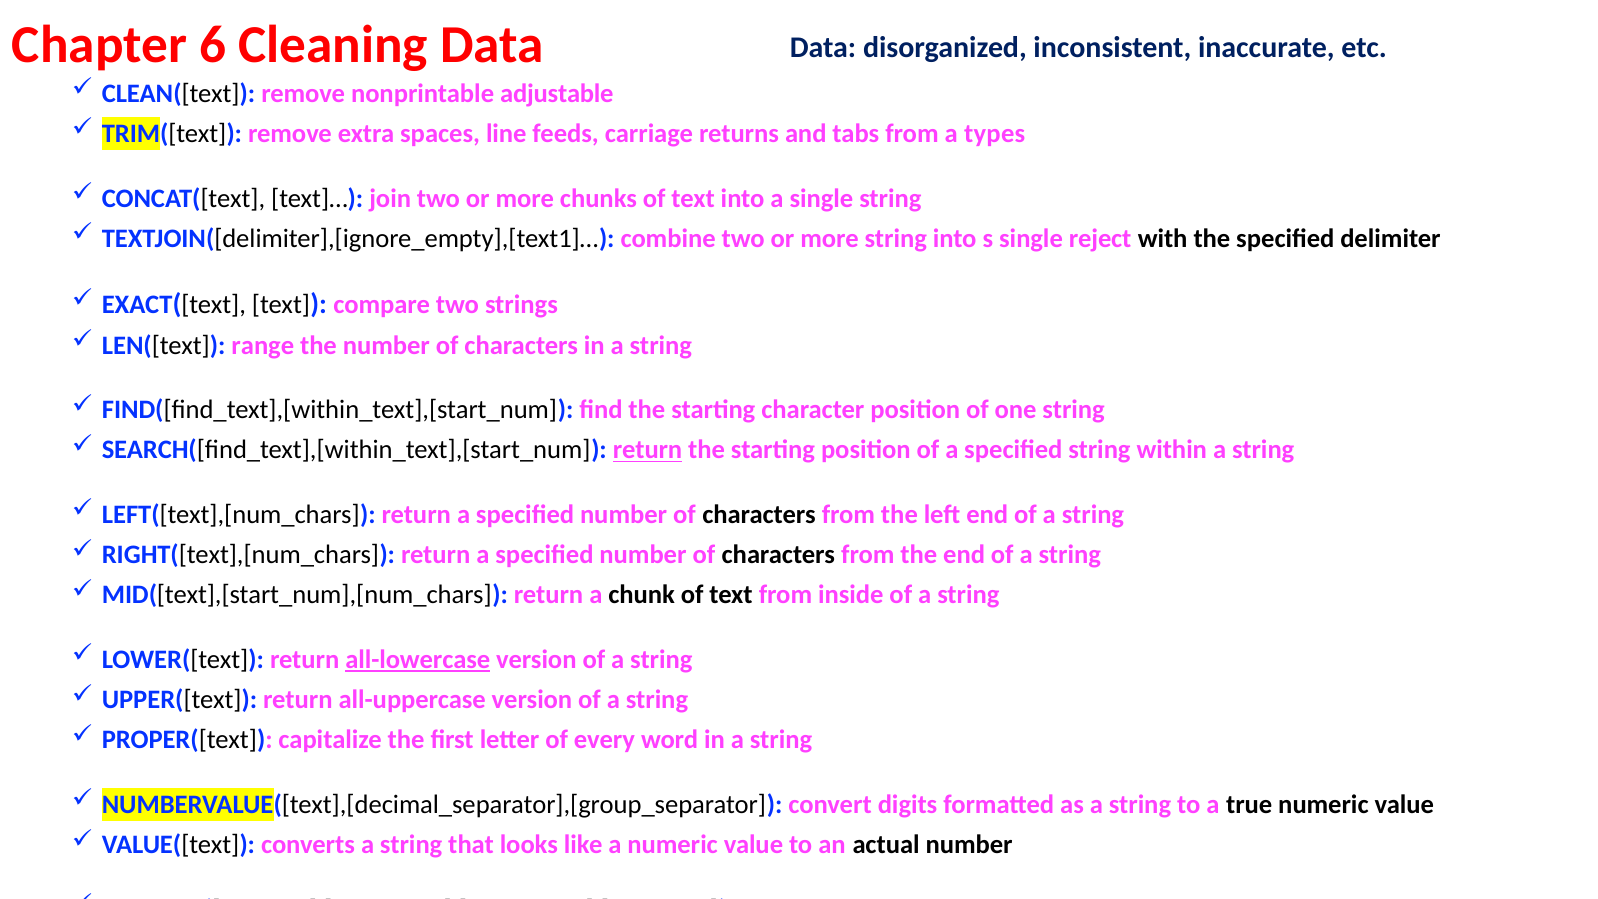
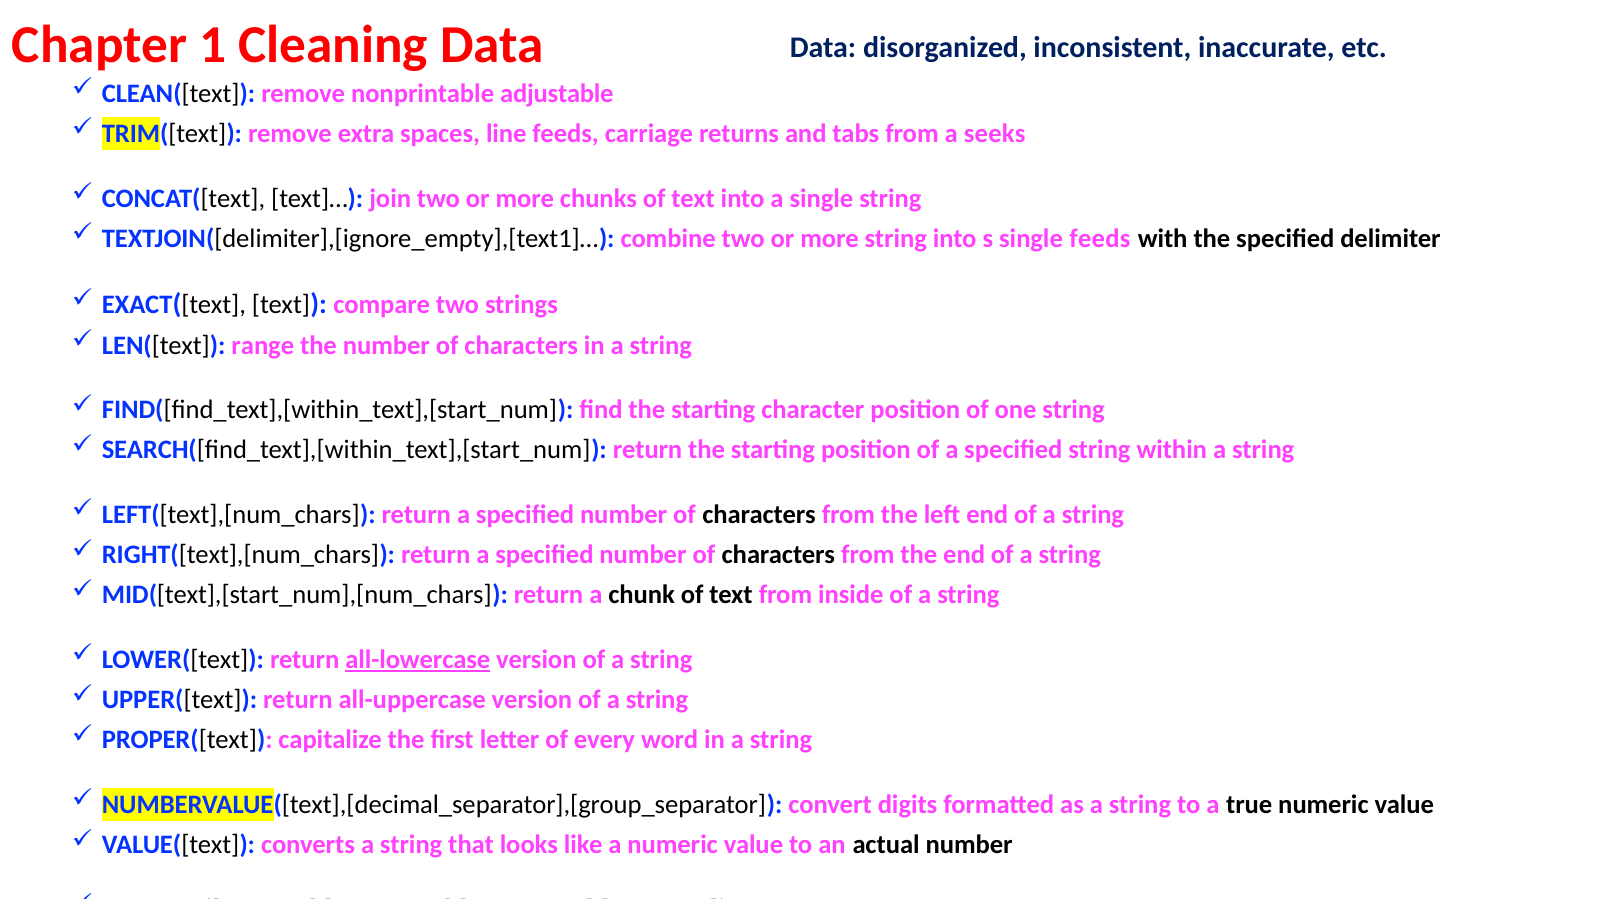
6: 6 -> 1 (212, 45)
types: types -> seeks (995, 134)
single reject: reject -> feeds (1100, 238)
return underline: present -> none (648, 450)
